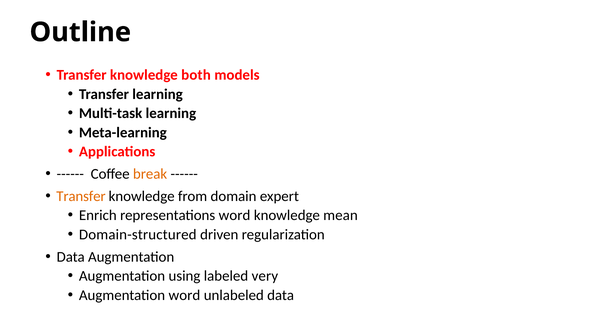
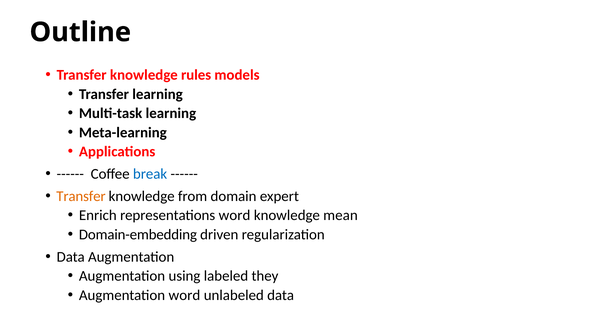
both: both -> rules (196, 75)
break colour: orange -> blue (150, 174)
Domain-structured: Domain-structured -> Domain-embedding (138, 235)
very: very -> they (265, 276)
